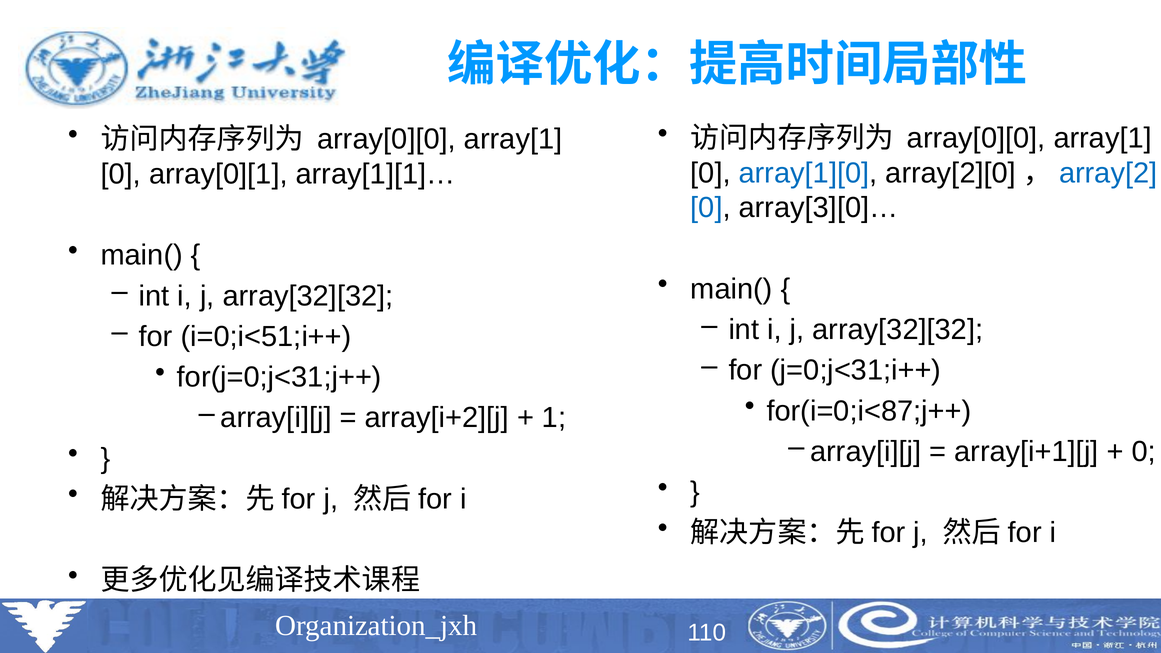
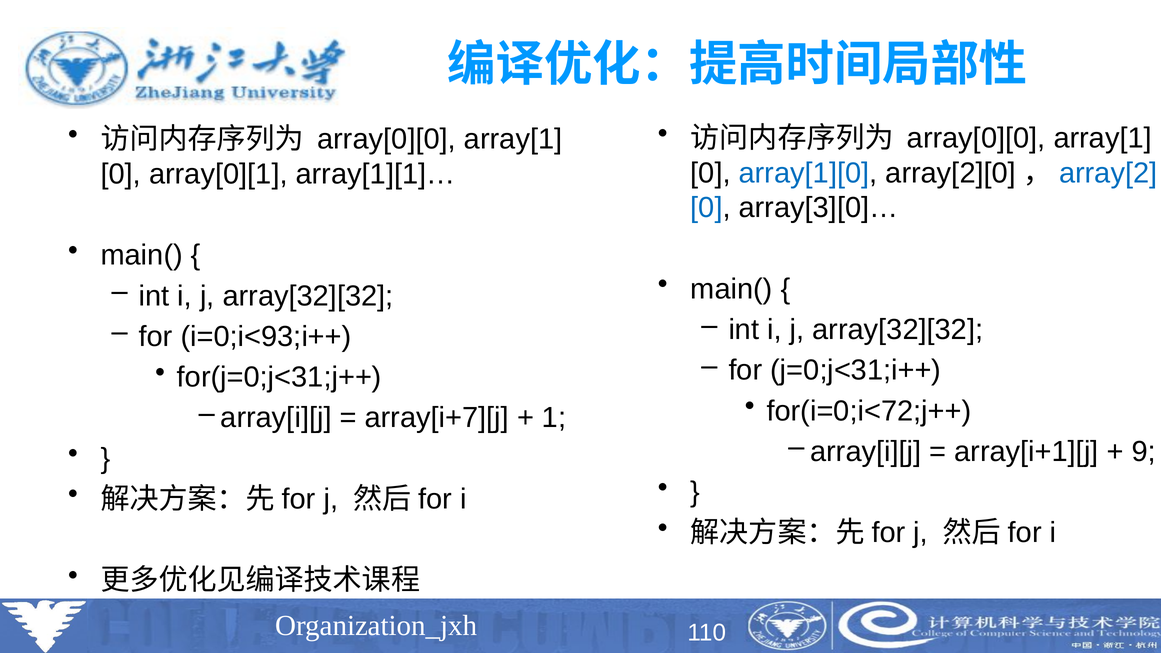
i=0;i<51;i++: i=0;i<51;i++ -> i=0;i<93;i++ (266, 337)
for(i=0;i<87;j++: for(i=0;i<87;j++ -> for(i=0;i<72;j++ (869, 411)
array[i+2][j: array[i+2][j -> array[i+7][j (437, 418)
0: 0 -> 9 (1144, 452)
